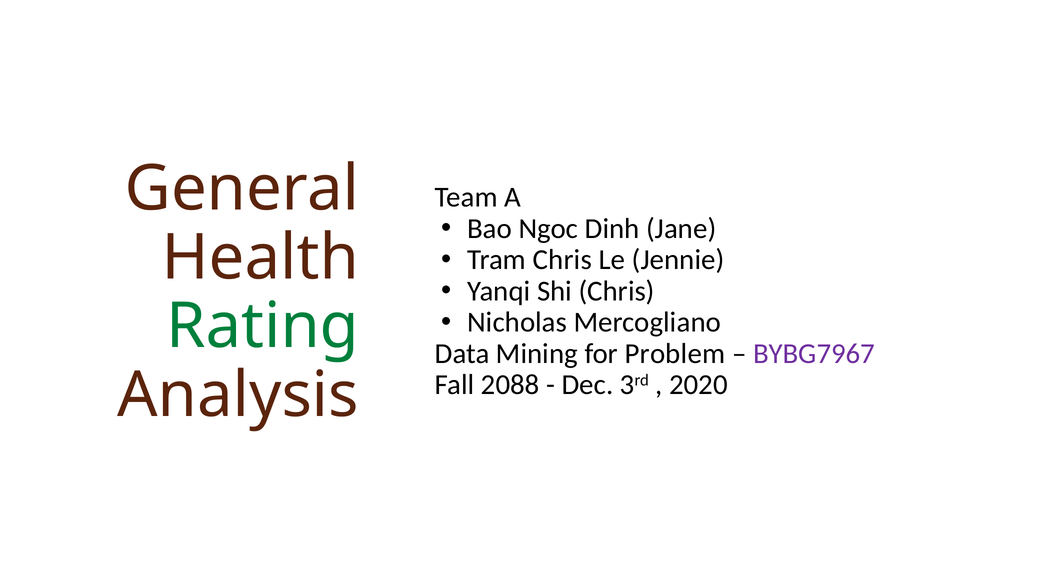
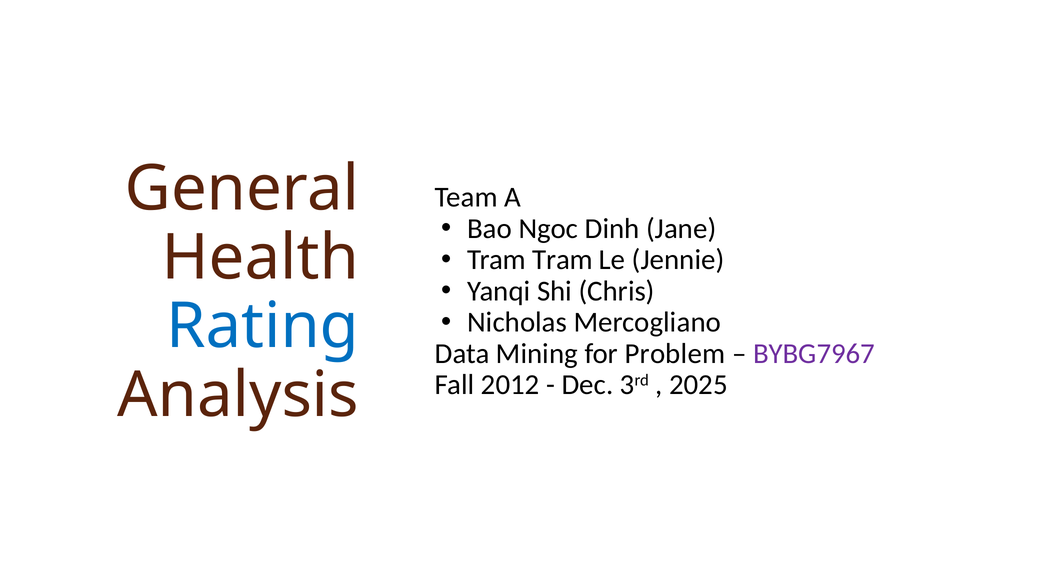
Tram Chris: Chris -> Tram (563, 260)
Rating colour: green -> blue (263, 326)
2088: 2088 -> 2012 (510, 385)
2020: 2020 -> 2025 (698, 385)
